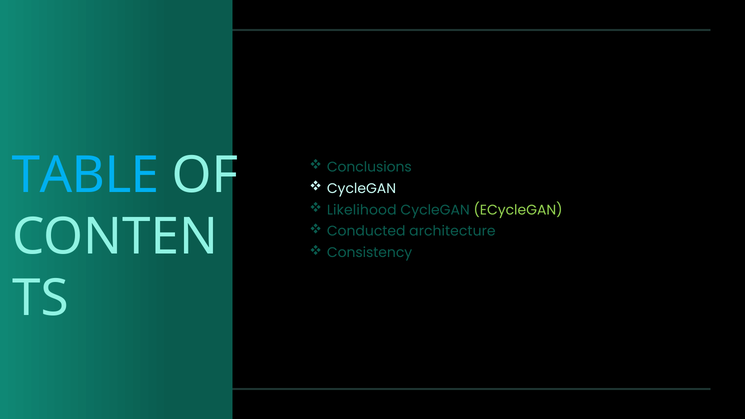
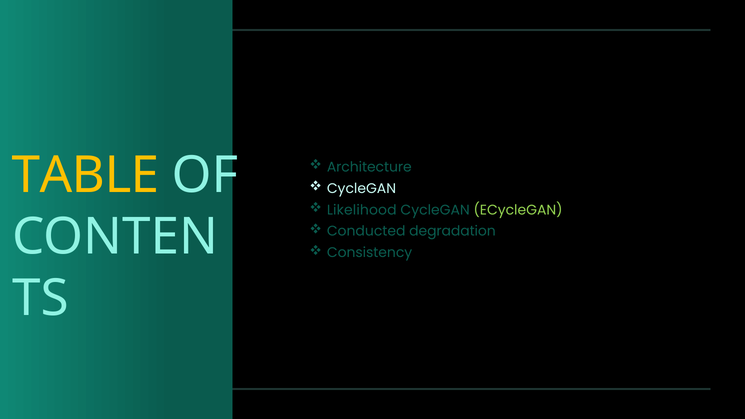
Conclusions: Conclusions -> Architecture (369, 167)
TABLE colour: light blue -> yellow (85, 176)
architecture: architecture -> degradation (452, 231)
